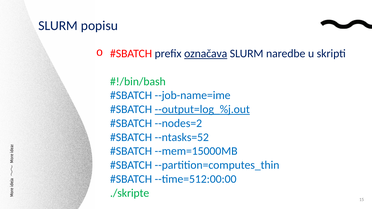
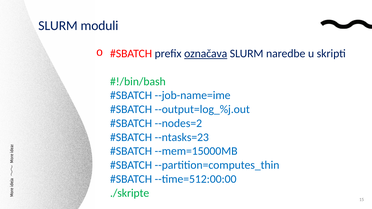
popisu: popisu -> moduli (100, 26)
--output=log_%j.out underline: present -> none (202, 109)
--ntasks=52: --ntasks=52 -> --ntasks=23 (182, 137)
